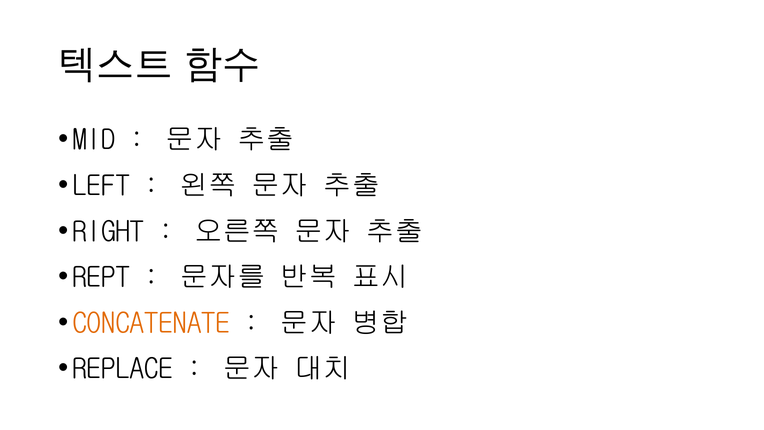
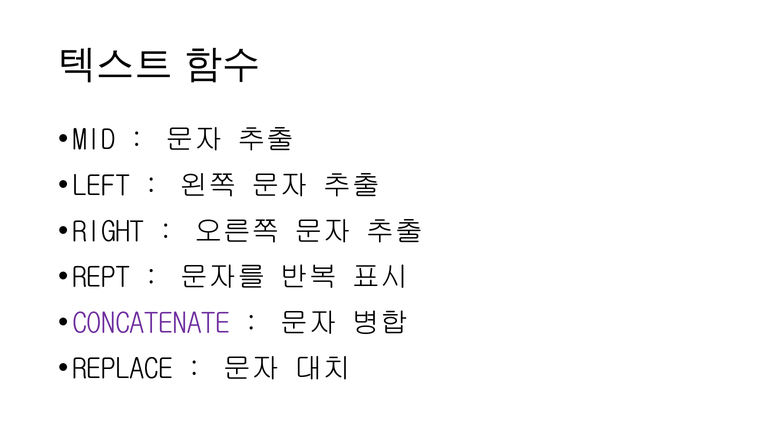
CONCATENATE colour: orange -> purple (151, 323)
